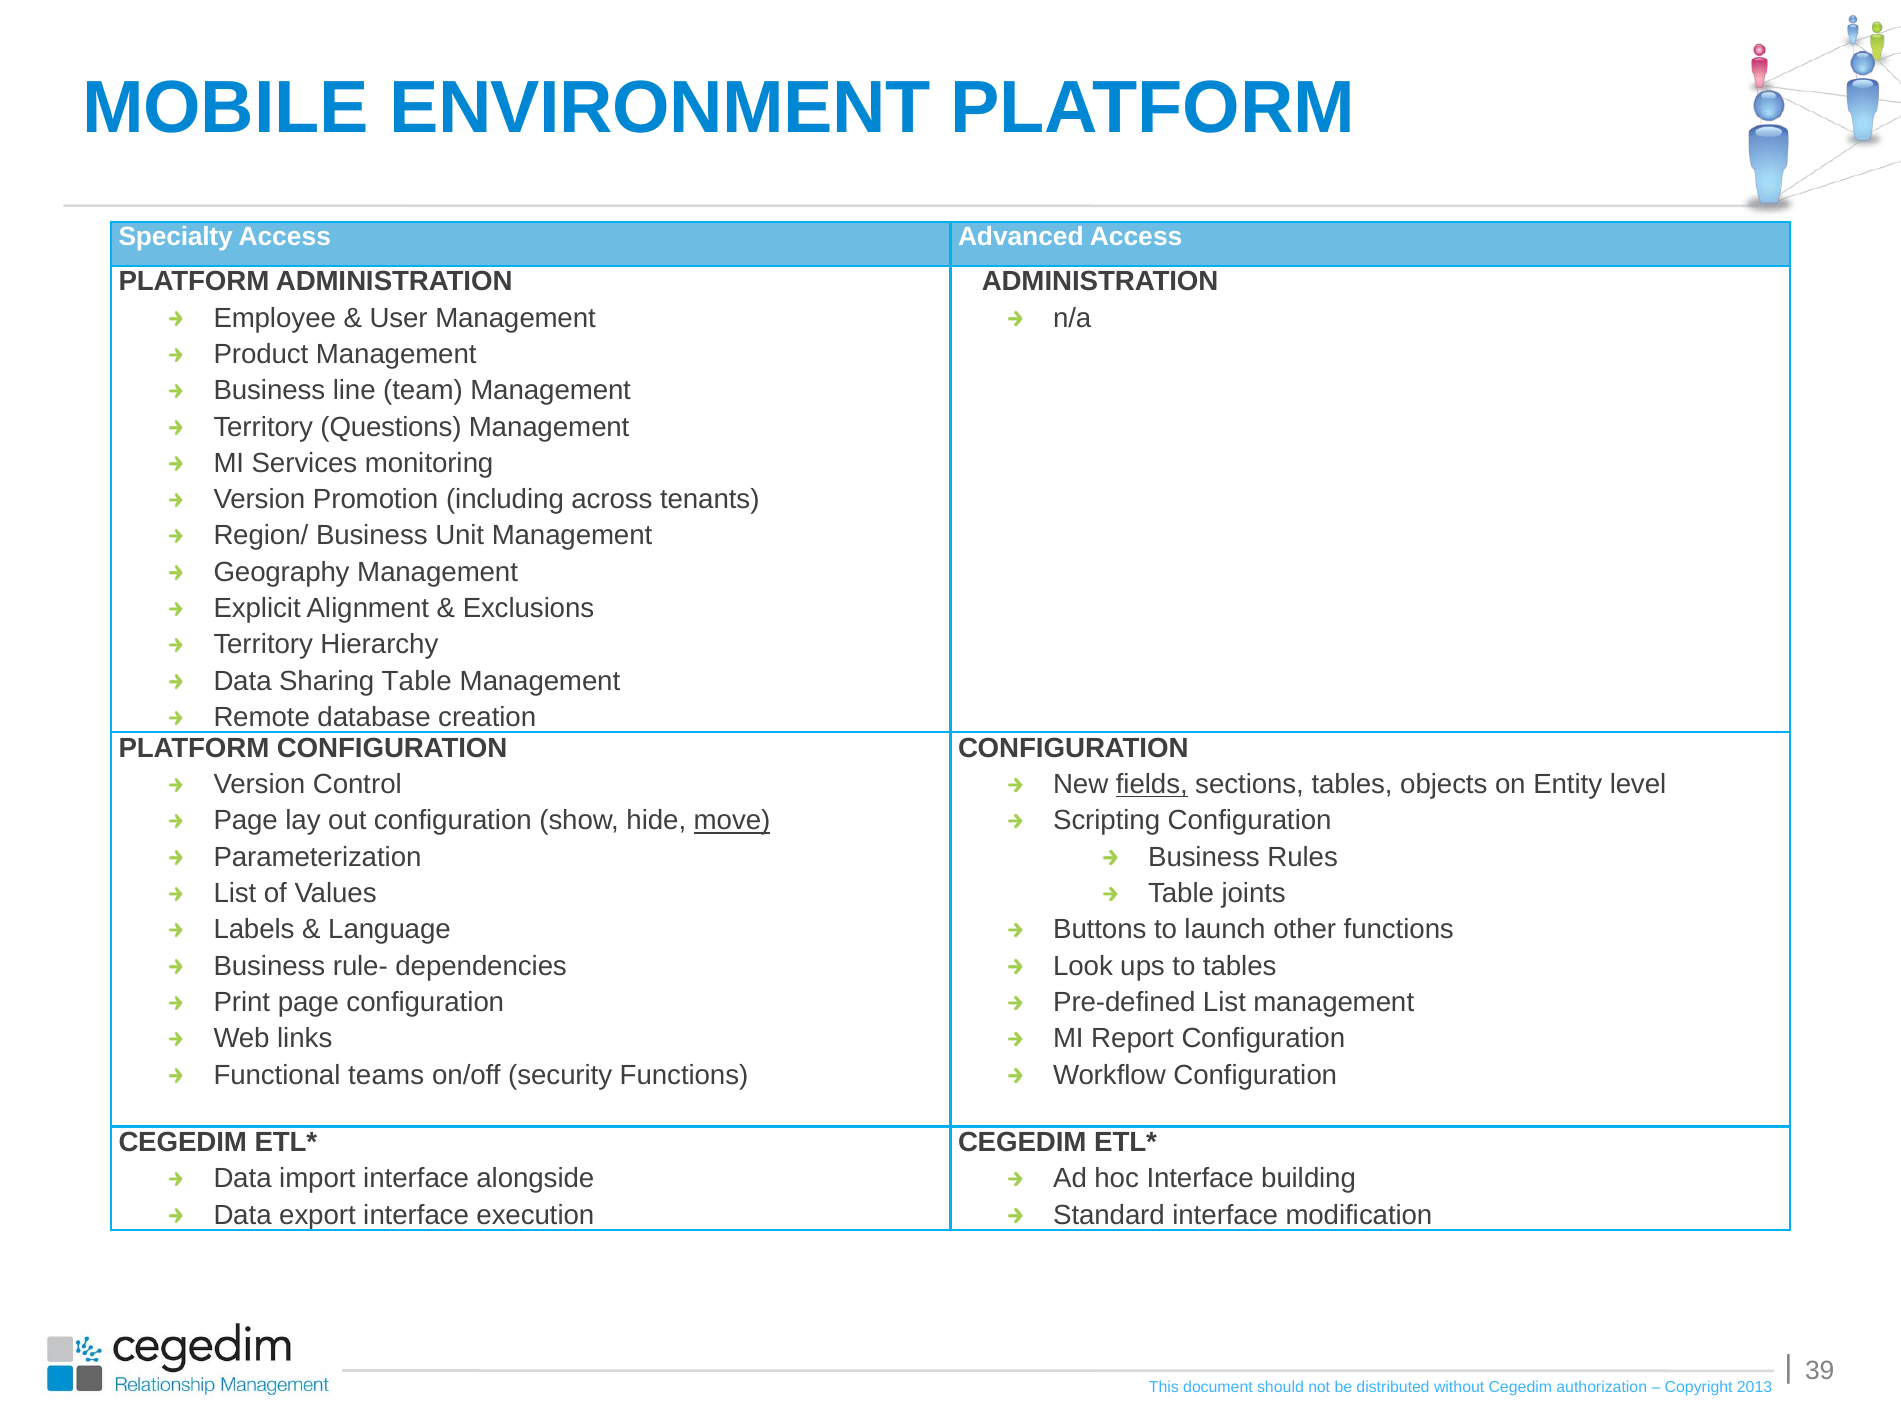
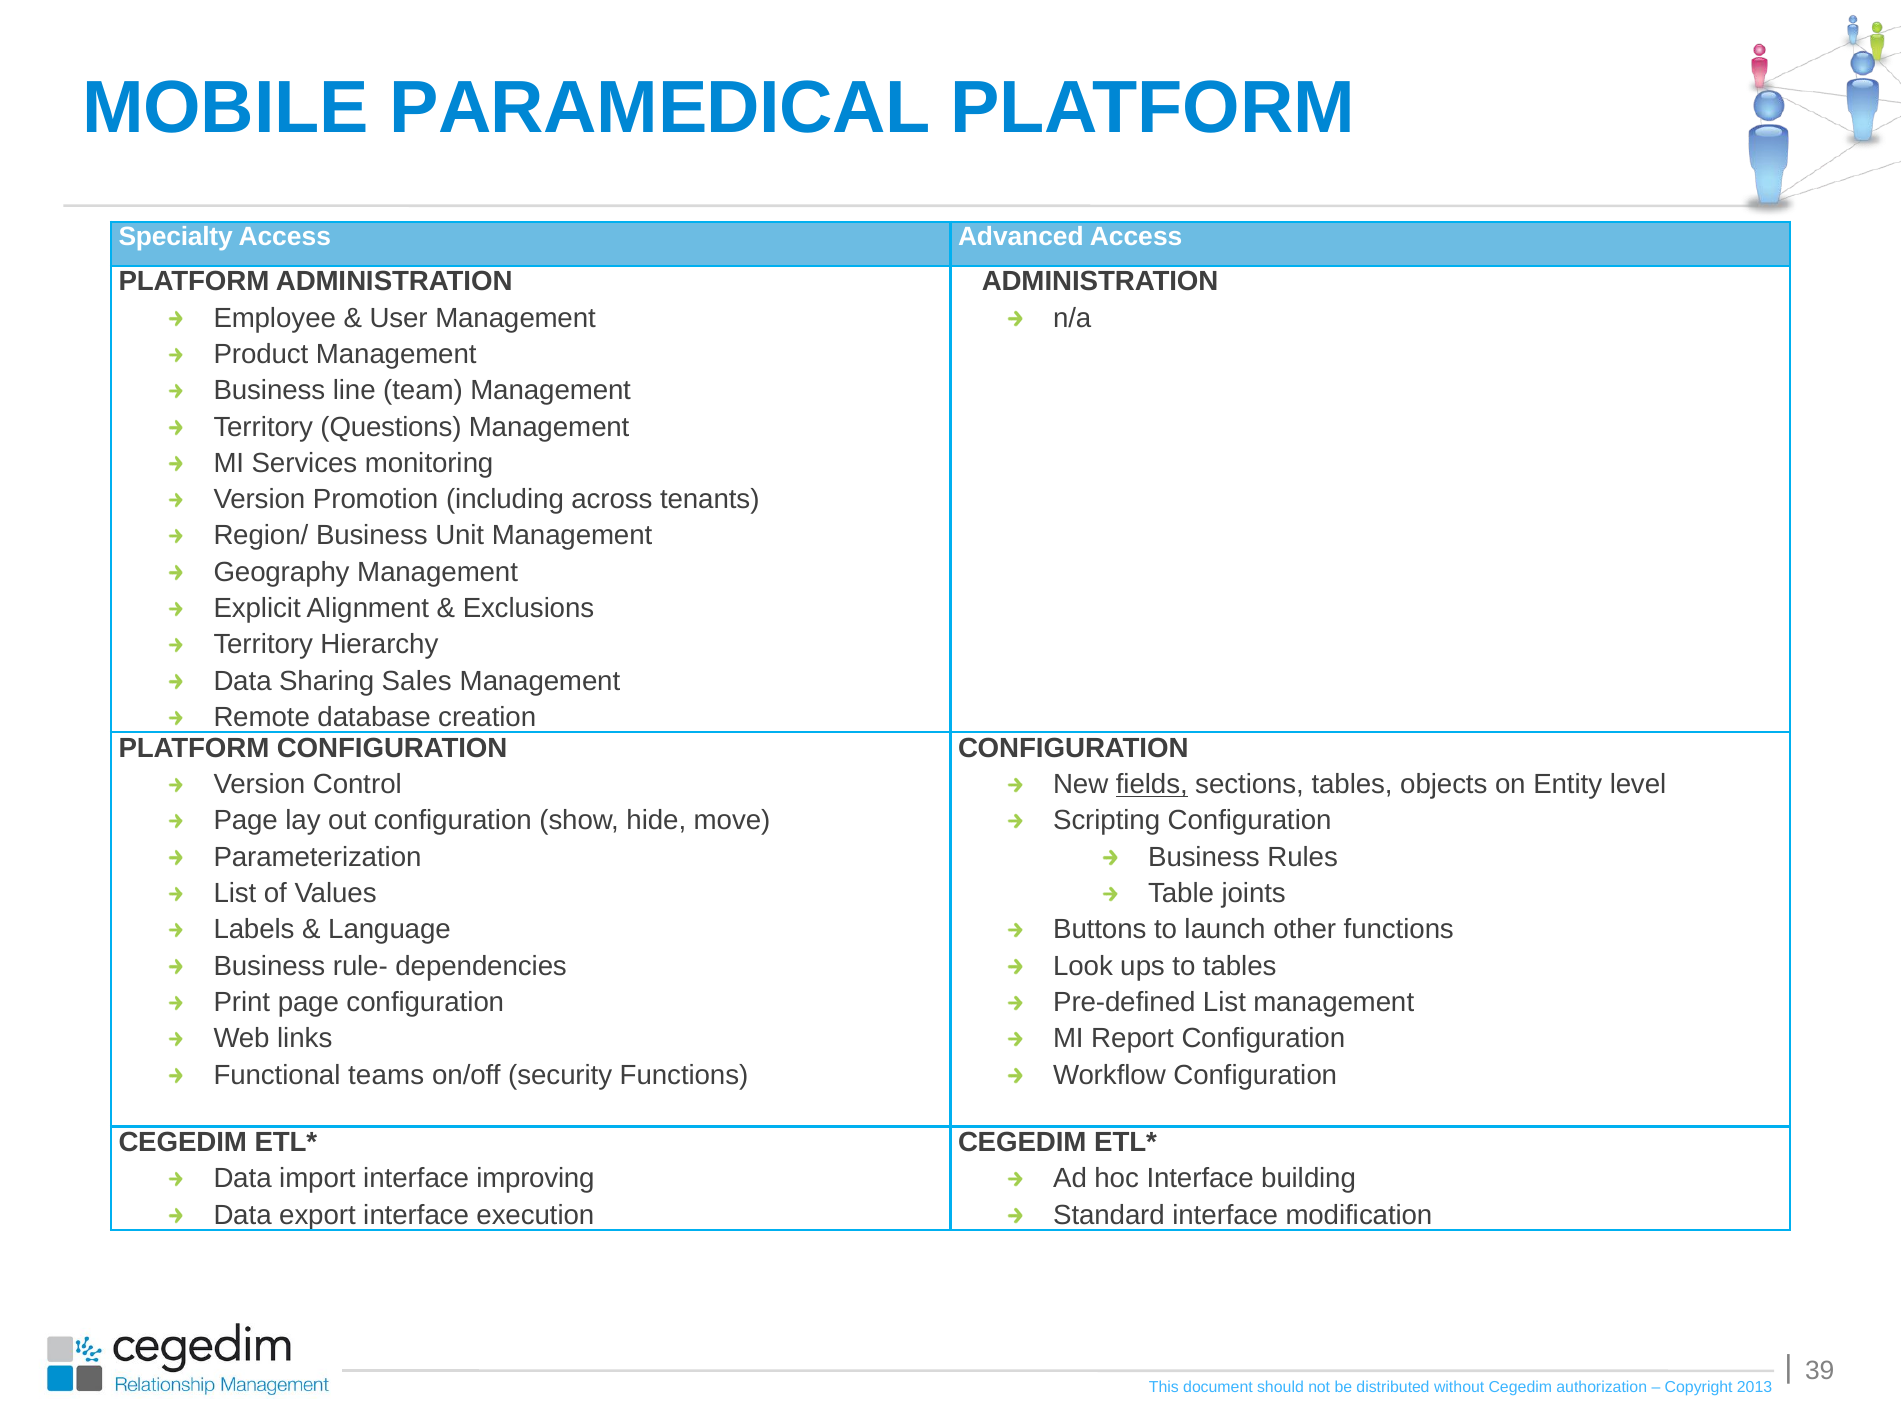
ENVIRONMENT: ENVIRONMENT -> PARAMEDICAL (660, 108)
Sharing Table: Table -> Sales (417, 681)
move underline: present -> none (732, 821)
alongside: alongside -> improving (535, 1178)
